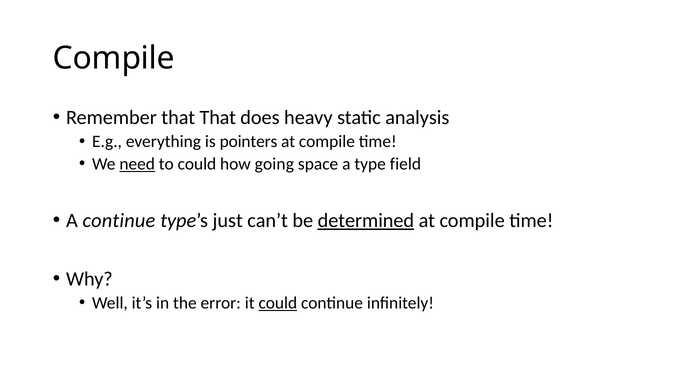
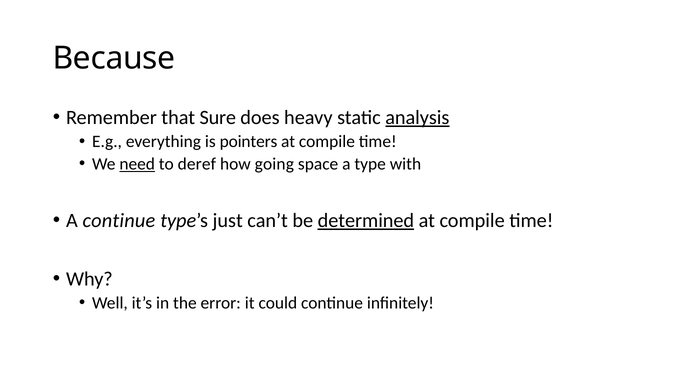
Compile: Compile -> Because (114, 58)
that That: That -> Sure (218, 118)
analysis underline: none -> present (417, 118)
to could: could -> deref (197, 164)
field: field -> with (405, 164)
could underline: present -> none (278, 303)
